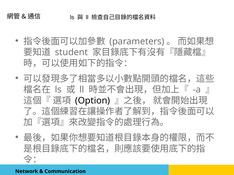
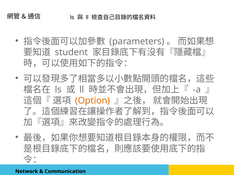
Option colour: black -> orange (93, 101)
